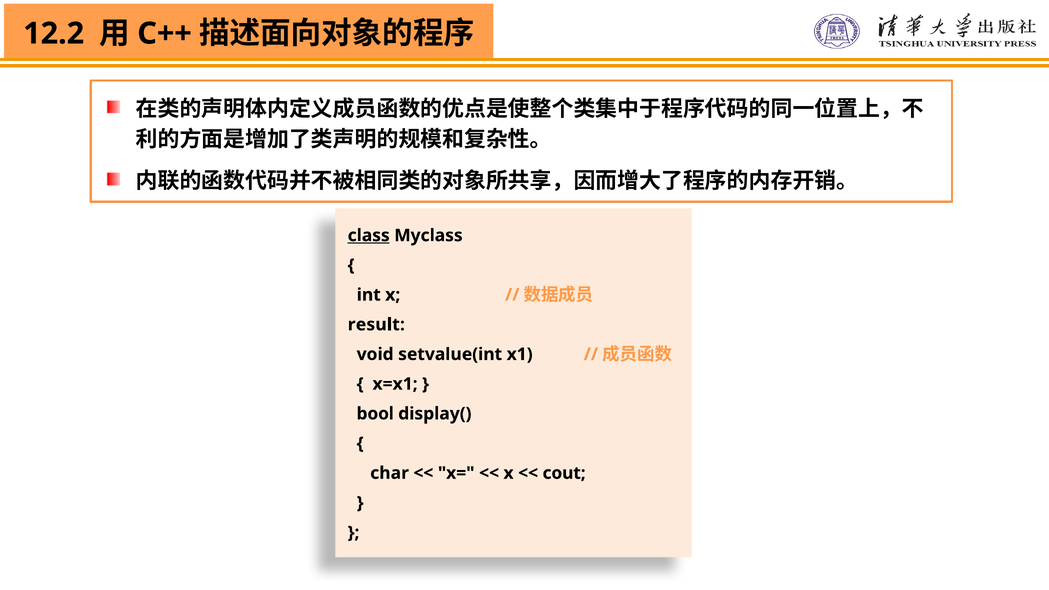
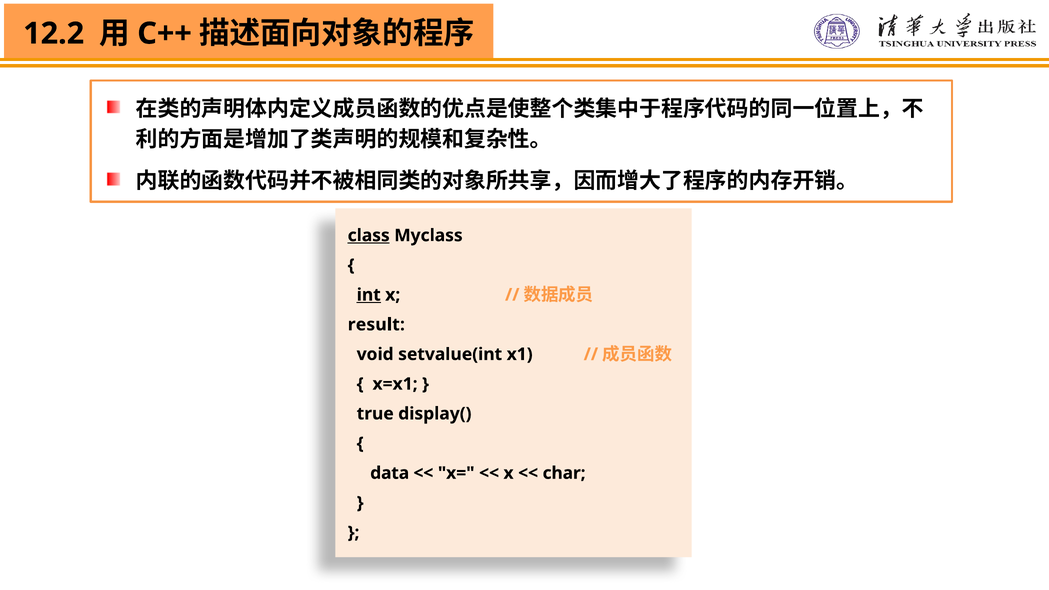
int underline: none -> present (369, 295)
bool: bool -> true (375, 414)
char: char -> data (390, 473)
cout: cout -> char (564, 473)
